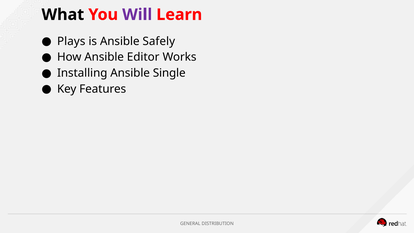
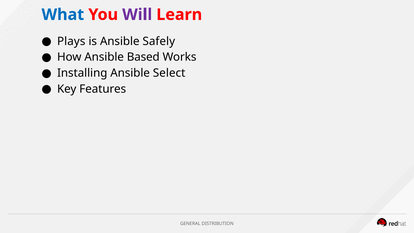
What colour: black -> blue (63, 15)
Editor: Editor -> Based (143, 57)
Single: Single -> Select (169, 73)
